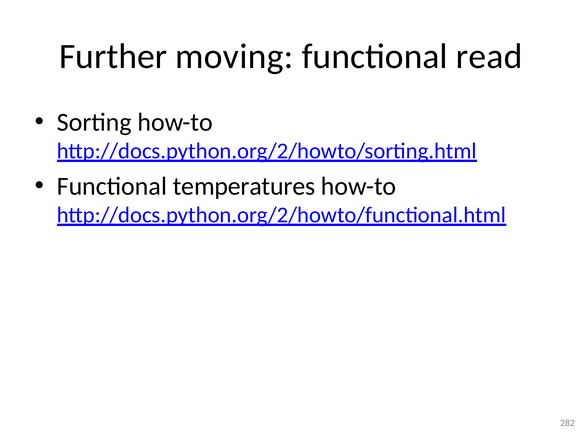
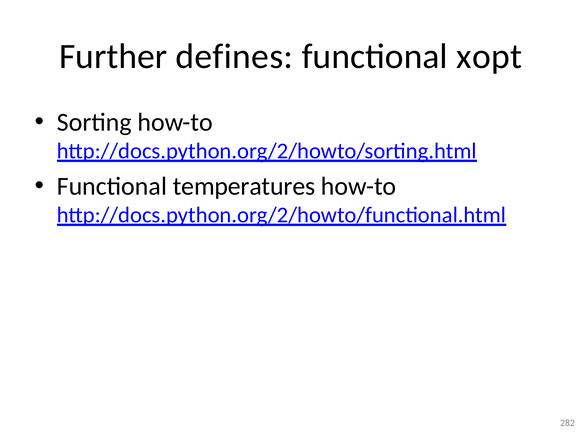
moving: moving -> defines (234, 56)
read: read -> xopt (489, 56)
